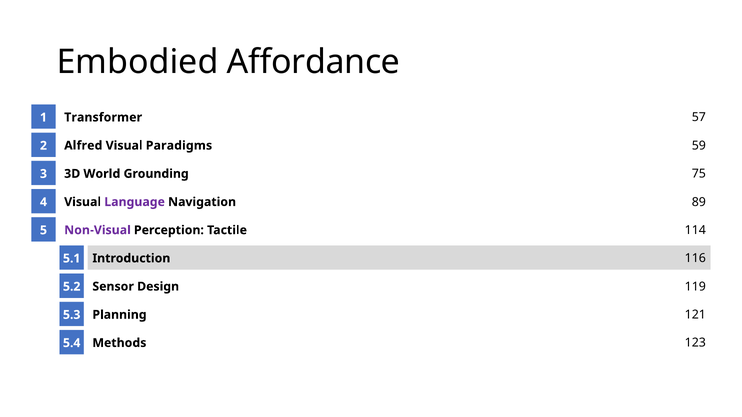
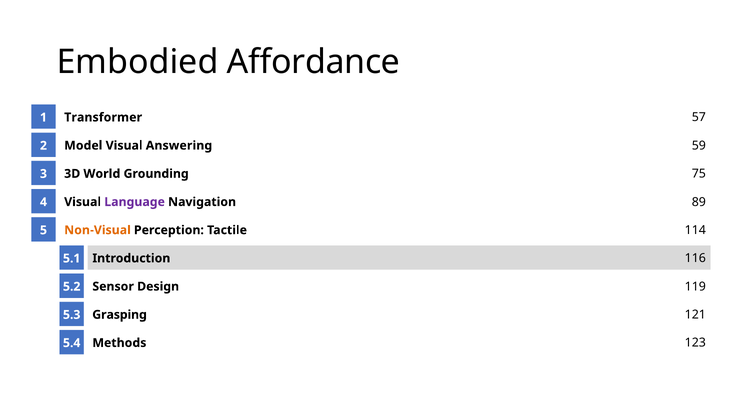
Alfred: Alfred -> Model (83, 146)
Paradigms: Paradigms -> Answering (179, 146)
Non-Visual colour: purple -> orange (97, 230)
Planning: Planning -> Grasping (120, 315)
